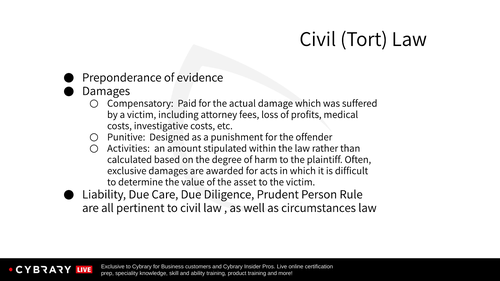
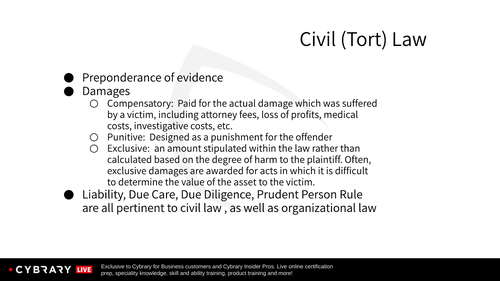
Activities: Activities -> Exclusive (129, 148)
circumstances: circumstances -> organizational (319, 208)
